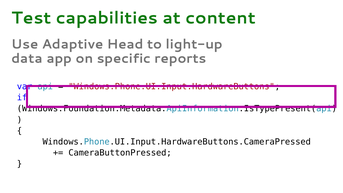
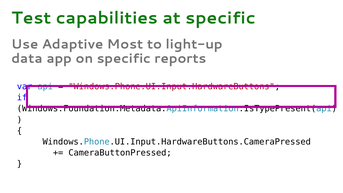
at content: content -> specific (221, 18)
Head: Head -> Most (125, 44)
